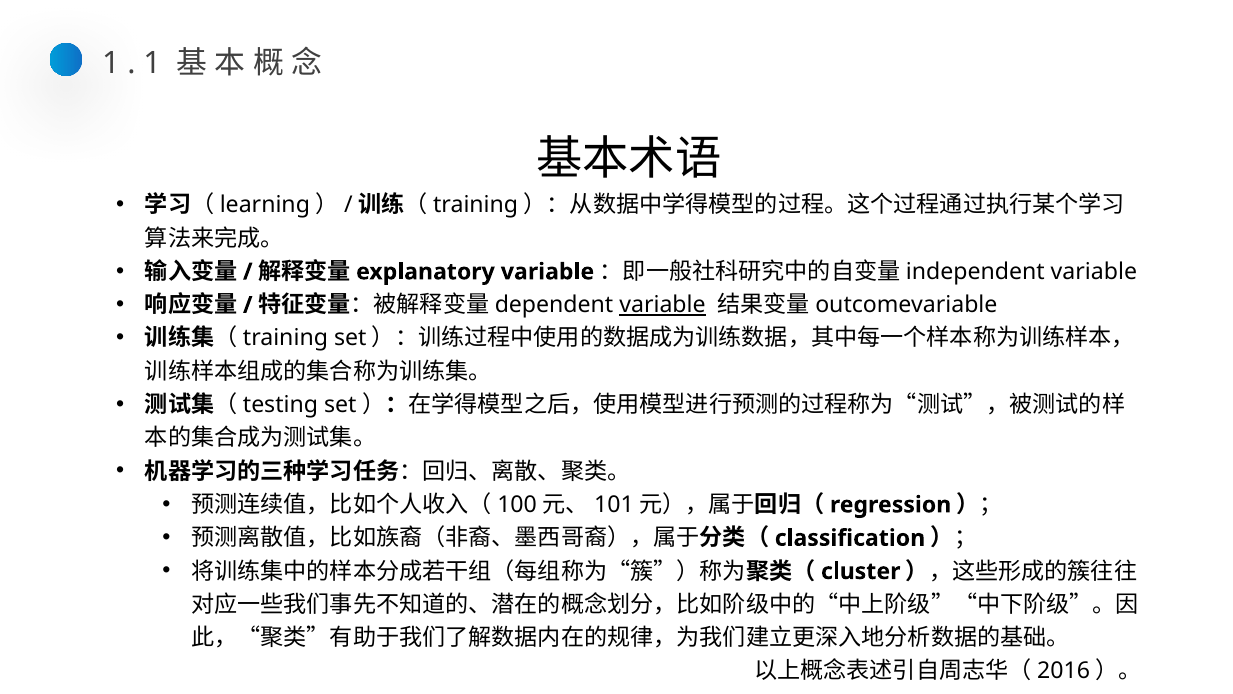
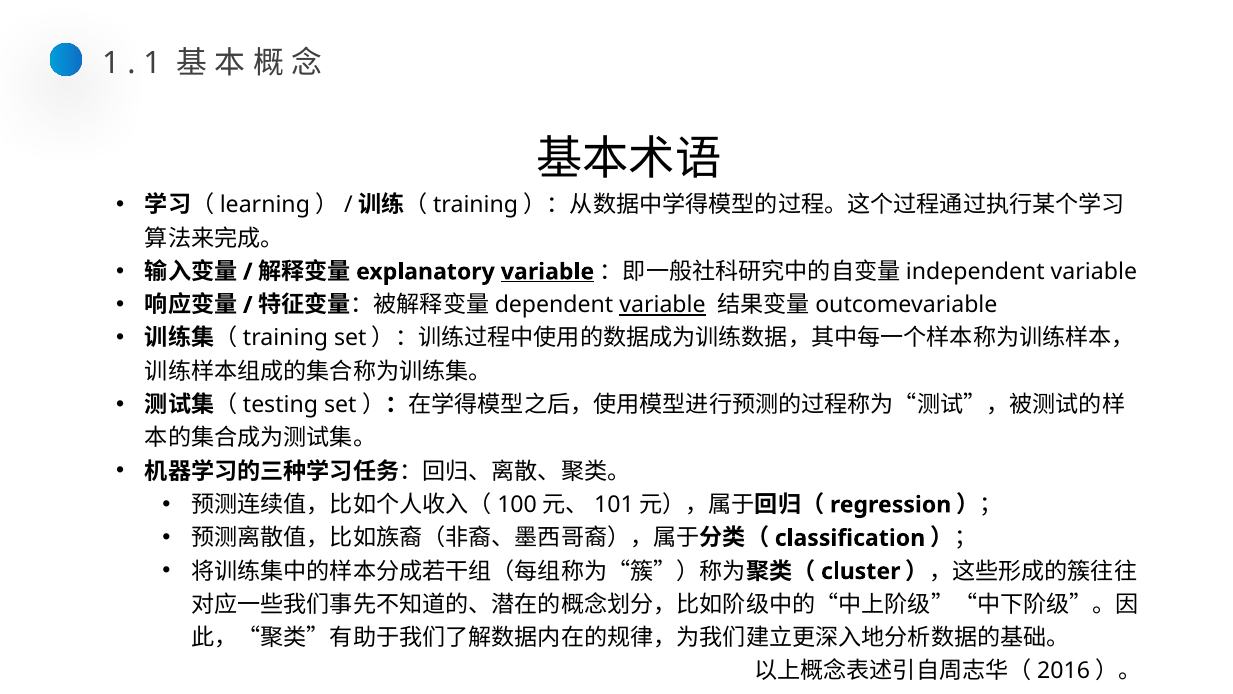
variable underline: none -> present (547, 272)
